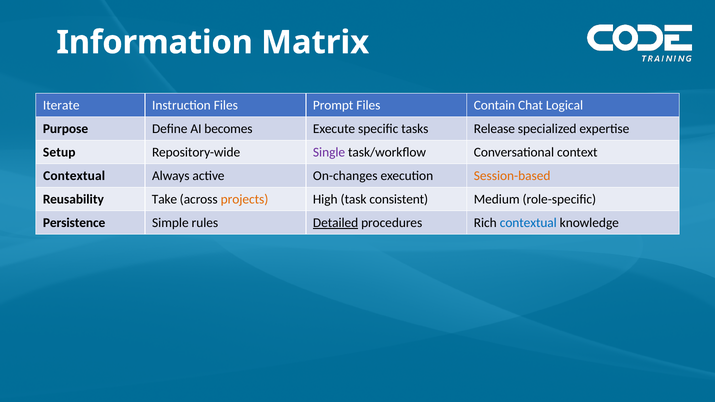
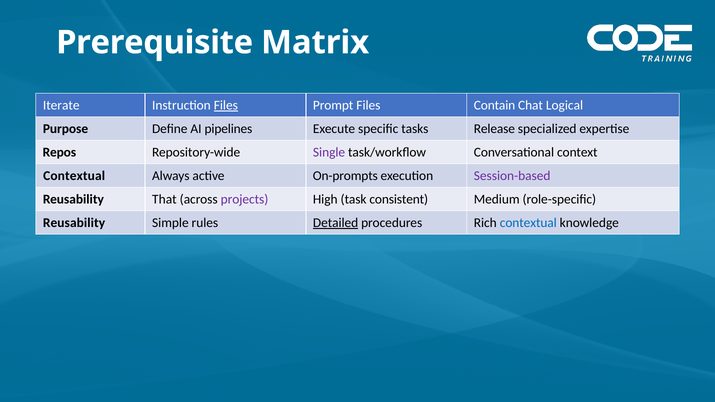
Information: Information -> Prerequisite (155, 42)
Files underline: none -> present (226, 105)
becomes: becomes -> pipelines (228, 129)
Setup: Setup -> Repos (59, 152)
On-changes: On-changes -> On-prompts (345, 176)
Session-based colour: orange -> purple (512, 176)
Take: Take -> That (164, 199)
projects colour: orange -> purple (245, 199)
Persistence: Persistence -> Reusability (74, 223)
